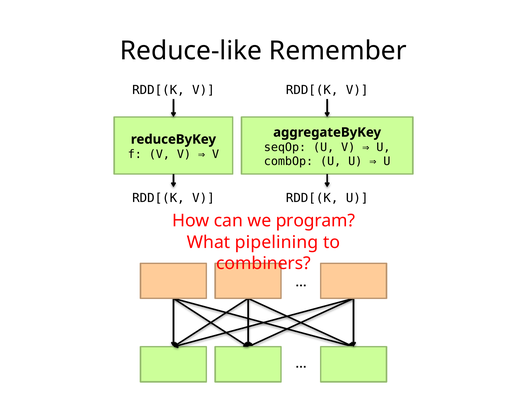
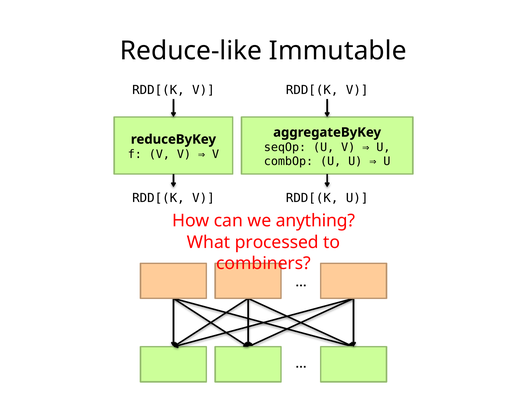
Remember: Remember -> Immutable (338, 51)
program: program -> anything (315, 221)
pipelining: pipelining -> processed (277, 242)
